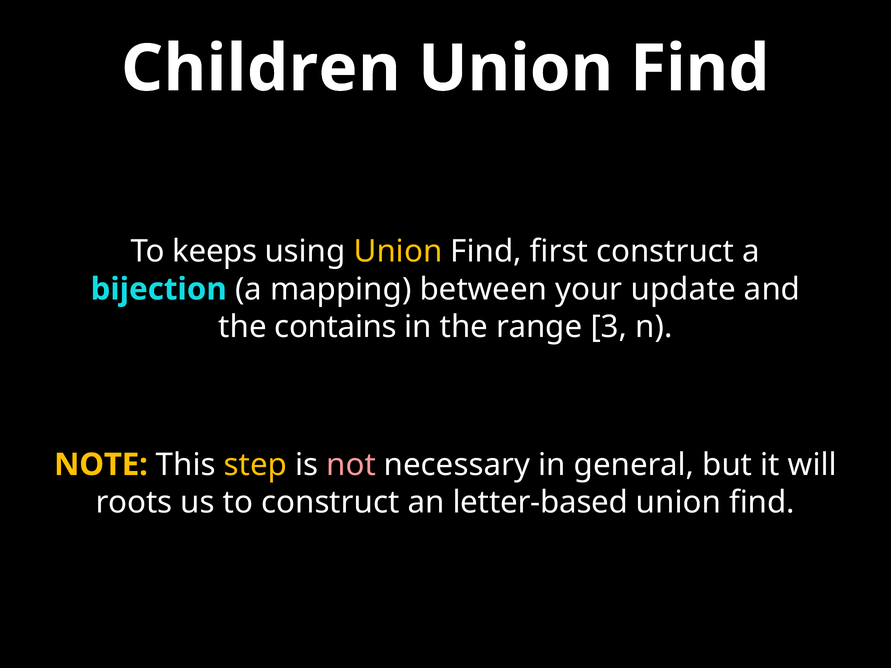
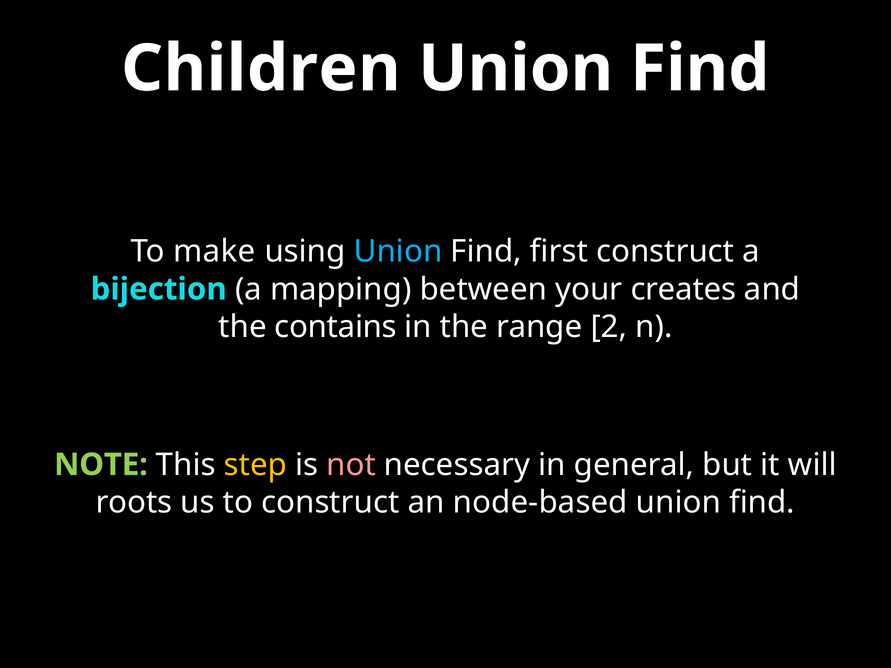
keeps: keeps -> make (214, 252)
Union colour: yellow -> light blue (398, 252)
update: update -> creates (683, 289)
3: 3 -> 2 (609, 327)
NOTE colour: yellow -> light green (101, 465)
letter-based: letter-based -> node-based (540, 502)
